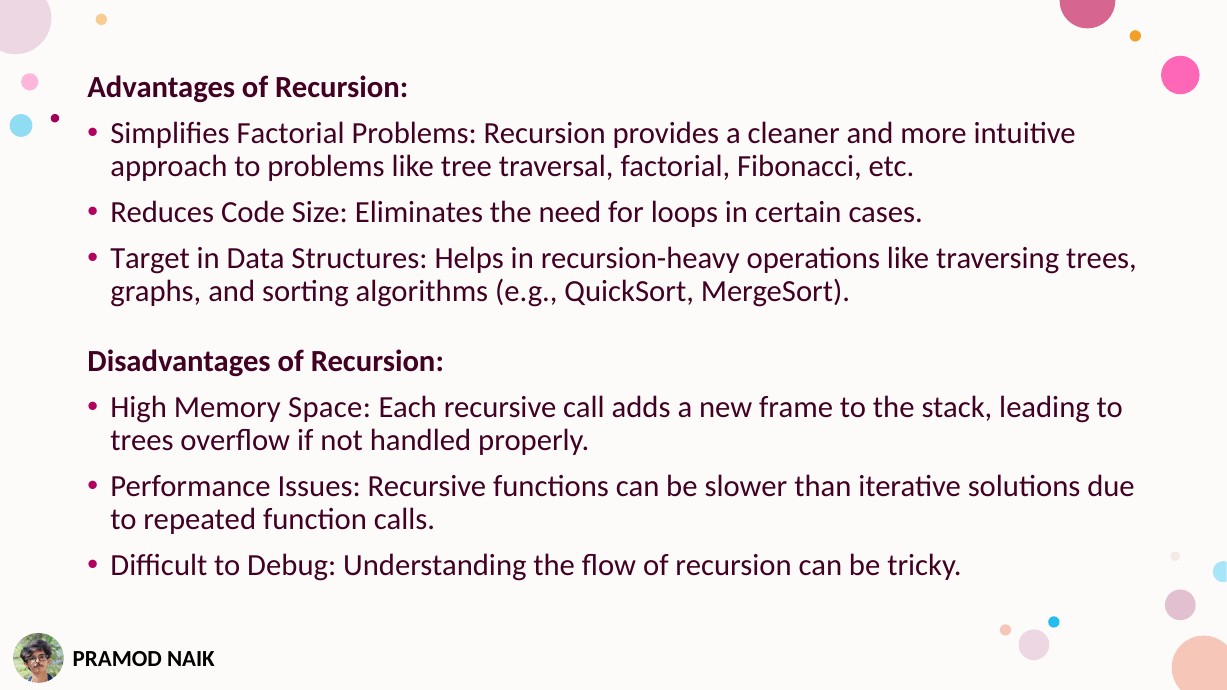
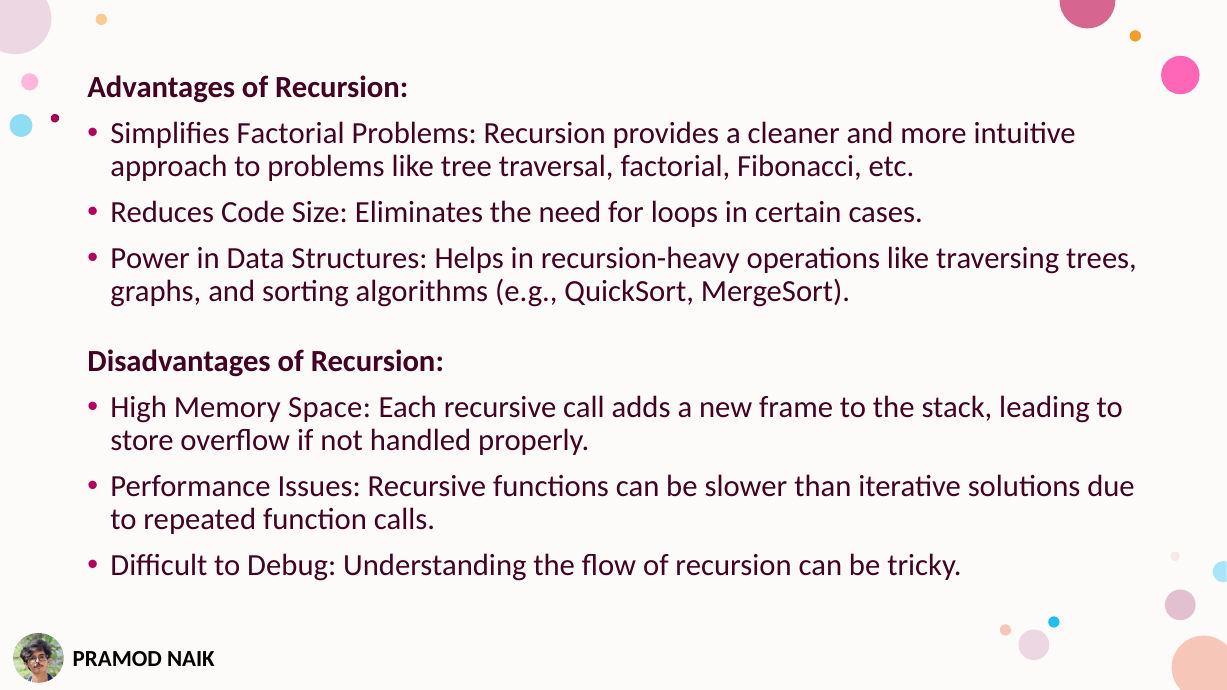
Target: Target -> Power (150, 259)
trees: trees -> store (142, 441)
